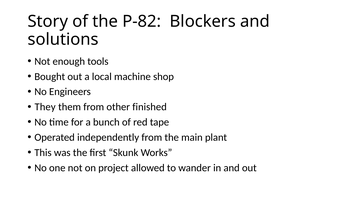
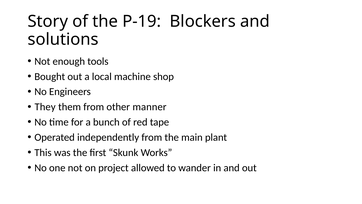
P-82: P-82 -> P-19 (142, 21)
finished: finished -> manner (150, 107)
